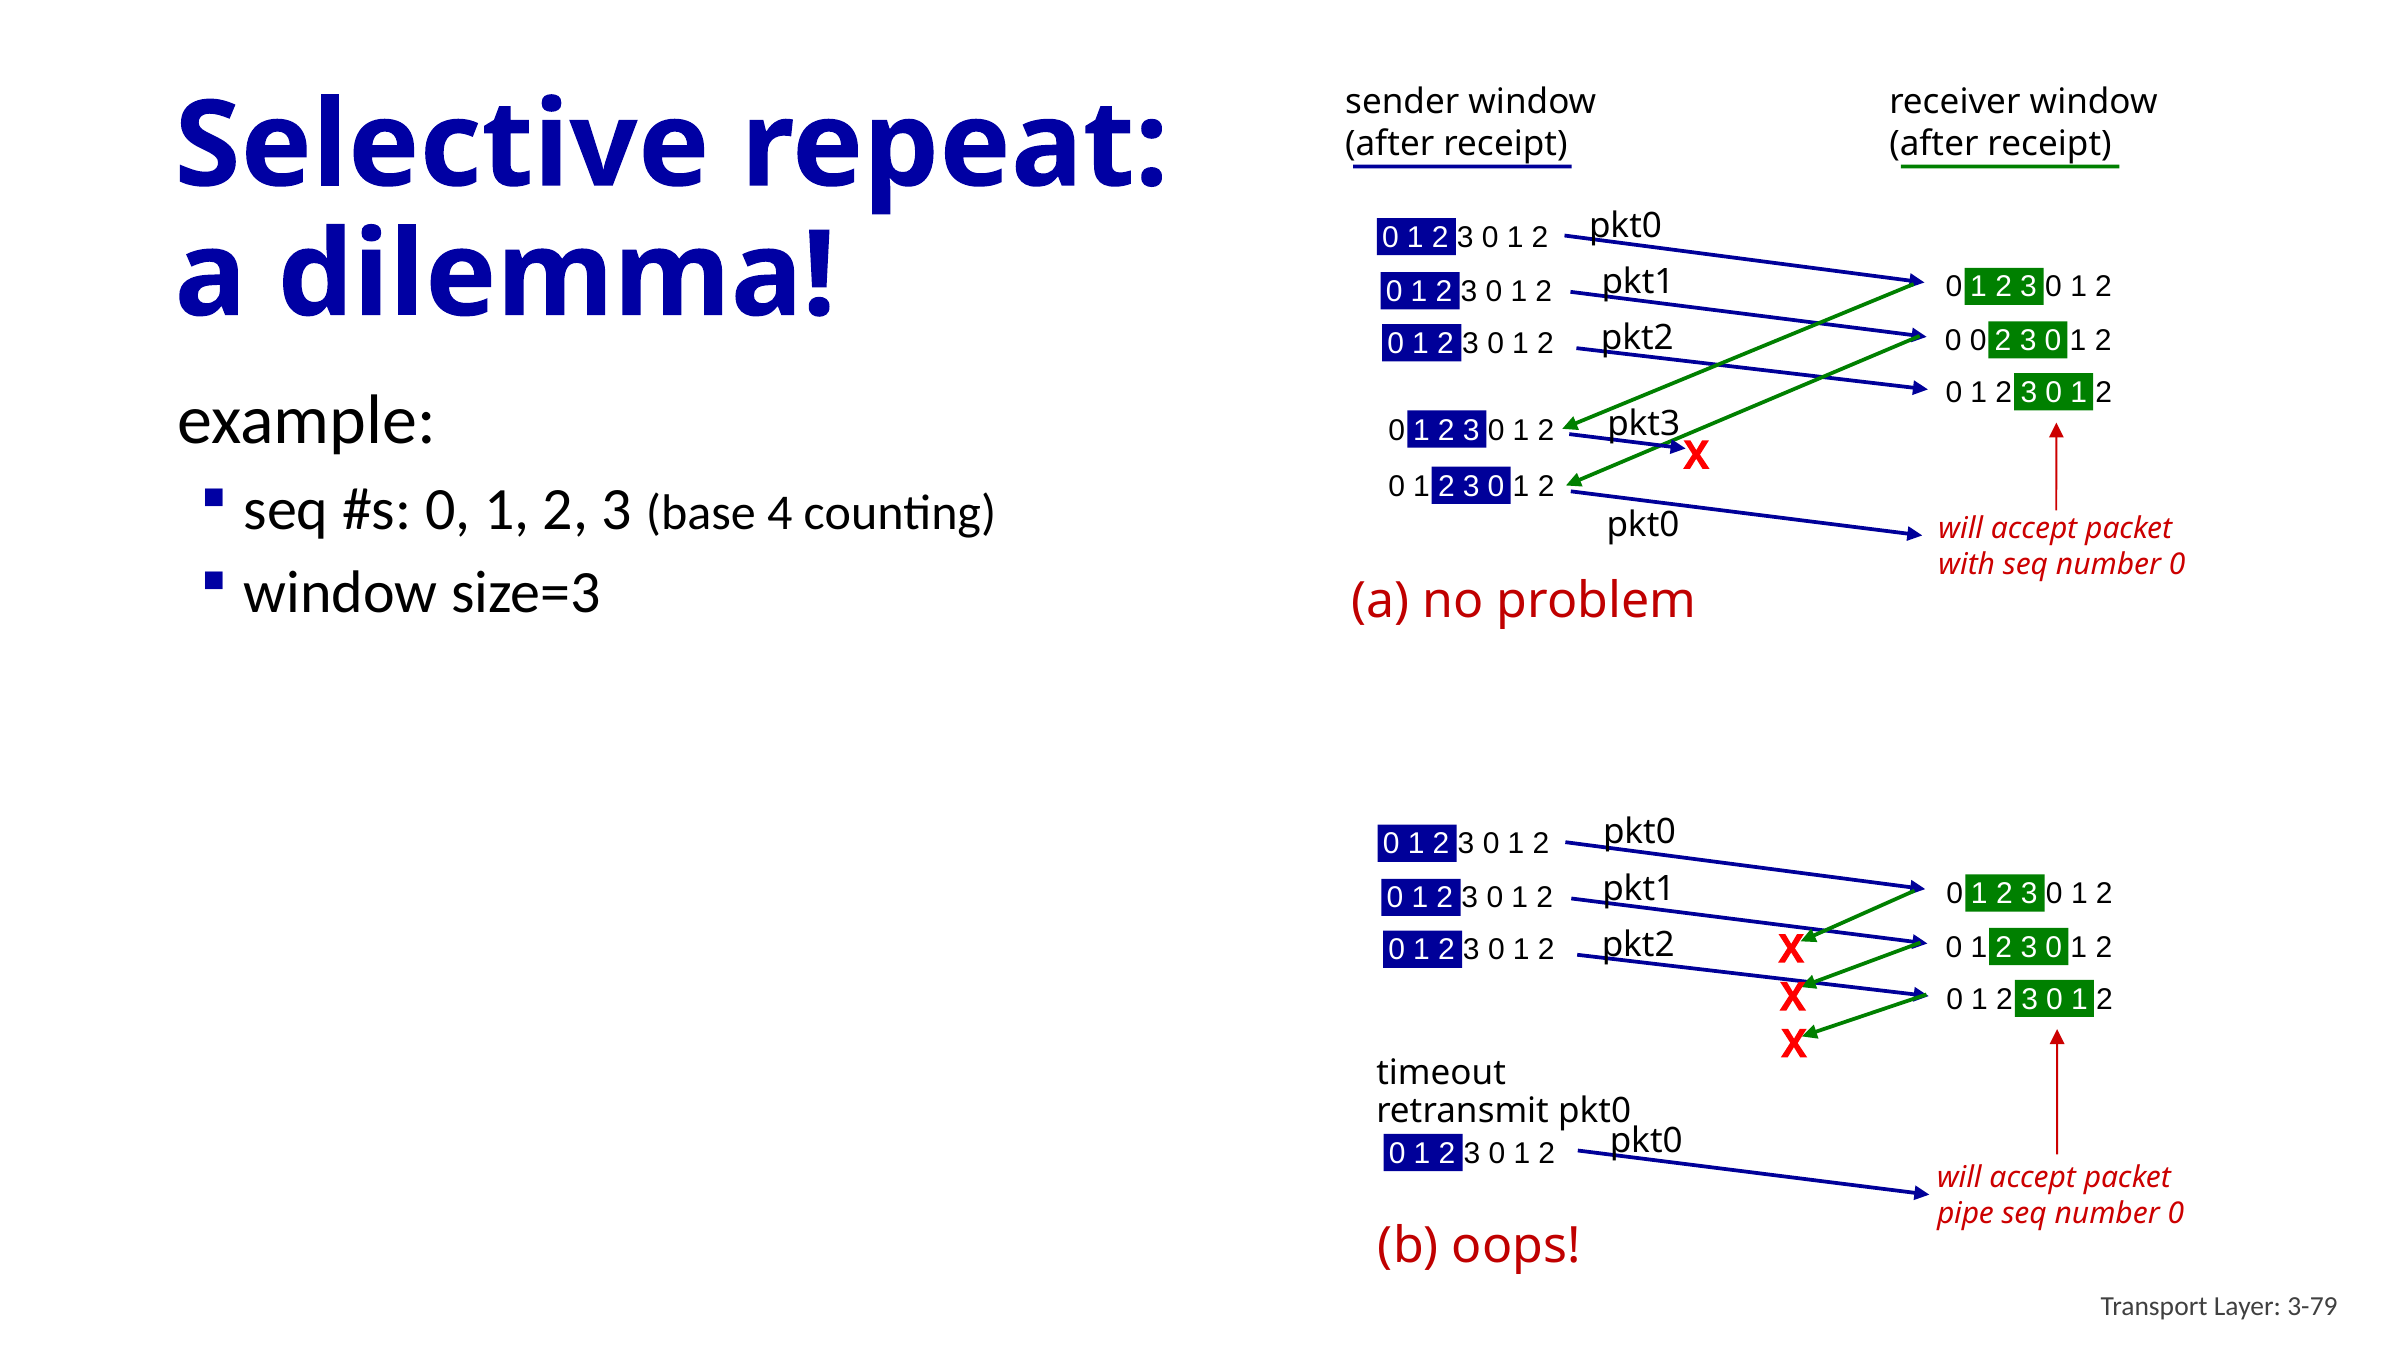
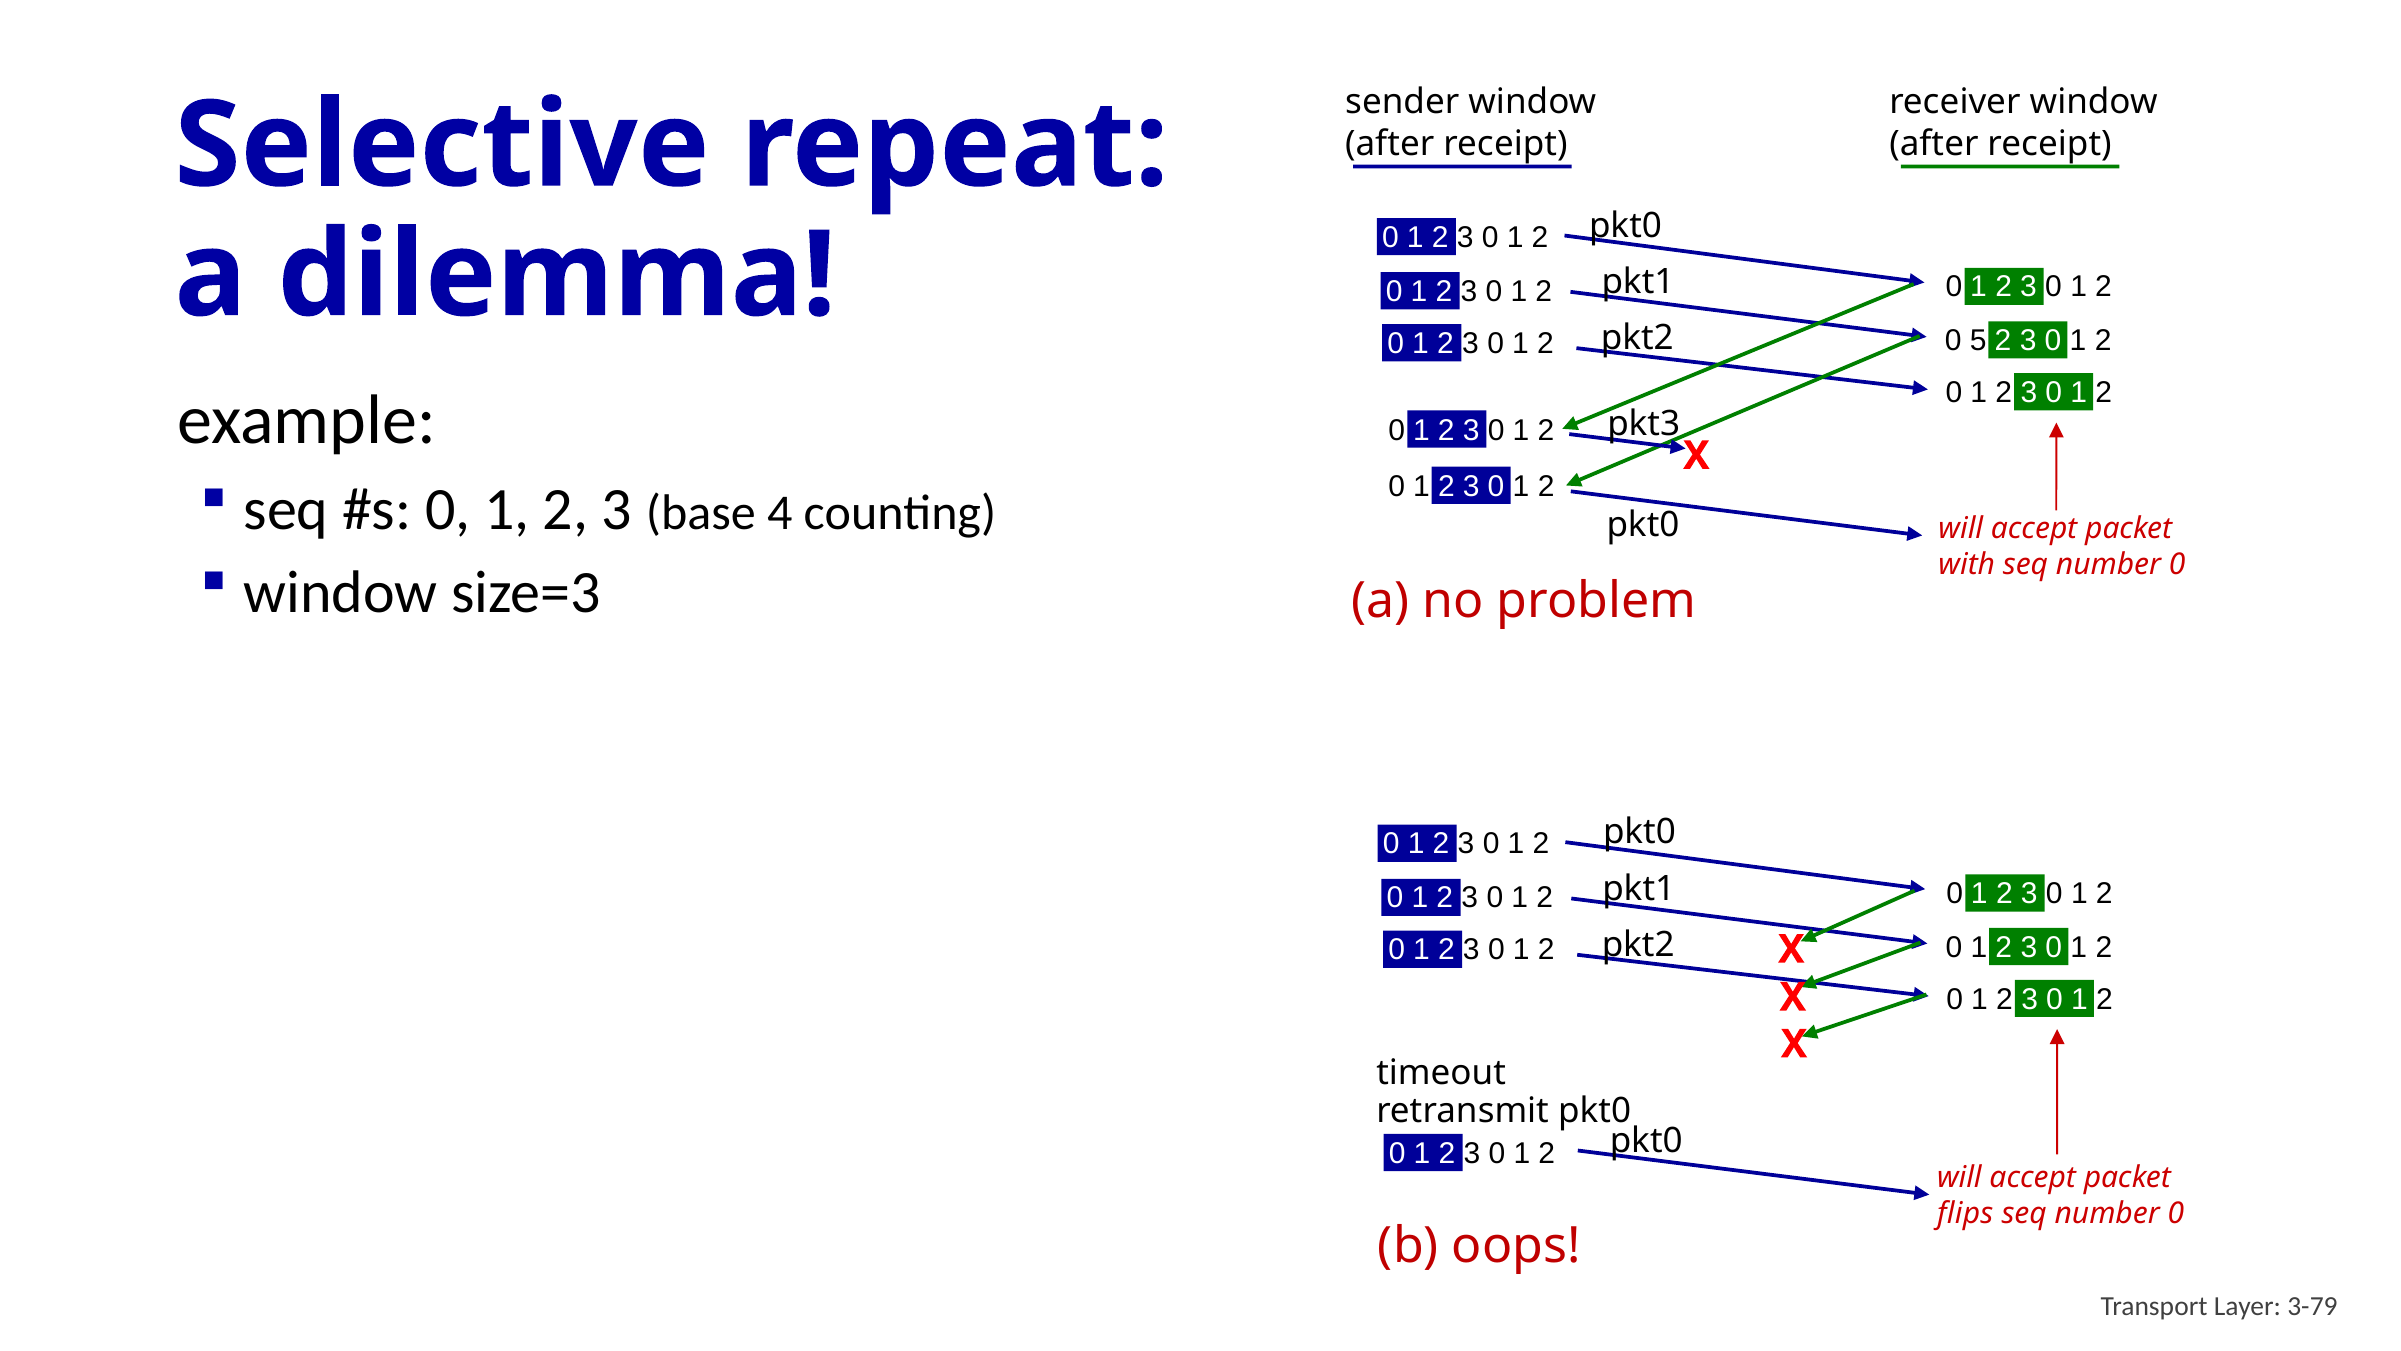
0: 0 -> 5 (1978, 341)
pipe: pipe -> flips (1965, 1213)
